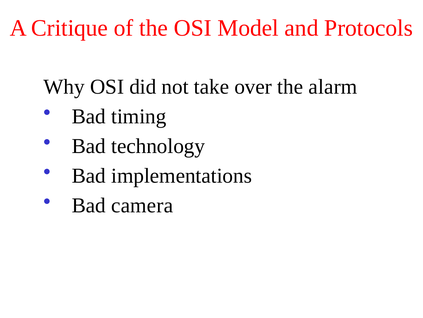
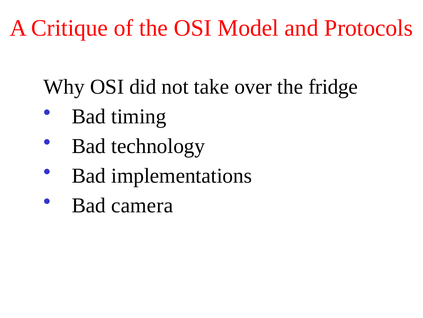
alarm: alarm -> fridge (333, 86)
